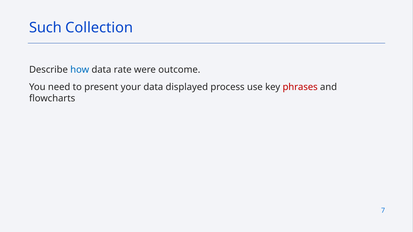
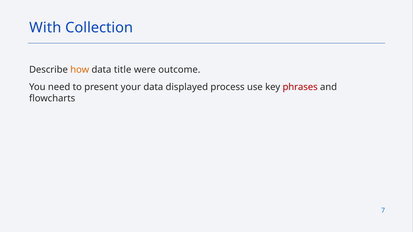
Such: Such -> With (45, 28)
how colour: blue -> orange (80, 70)
rate: rate -> title (123, 70)
